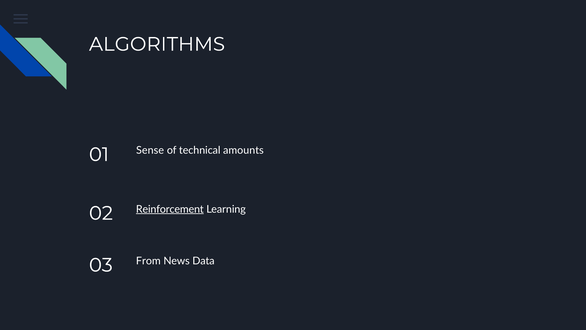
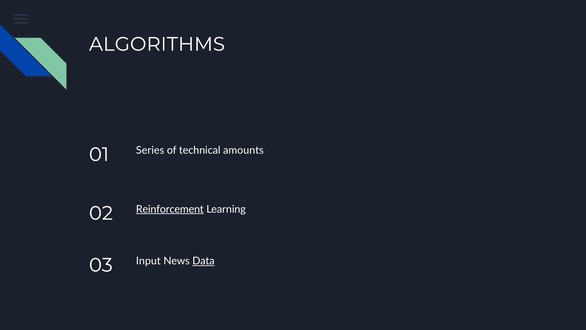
Sense: Sense -> Series (150, 150)
From: From -> Input (148, 261)
Data underline: none -> present (203, 261)
